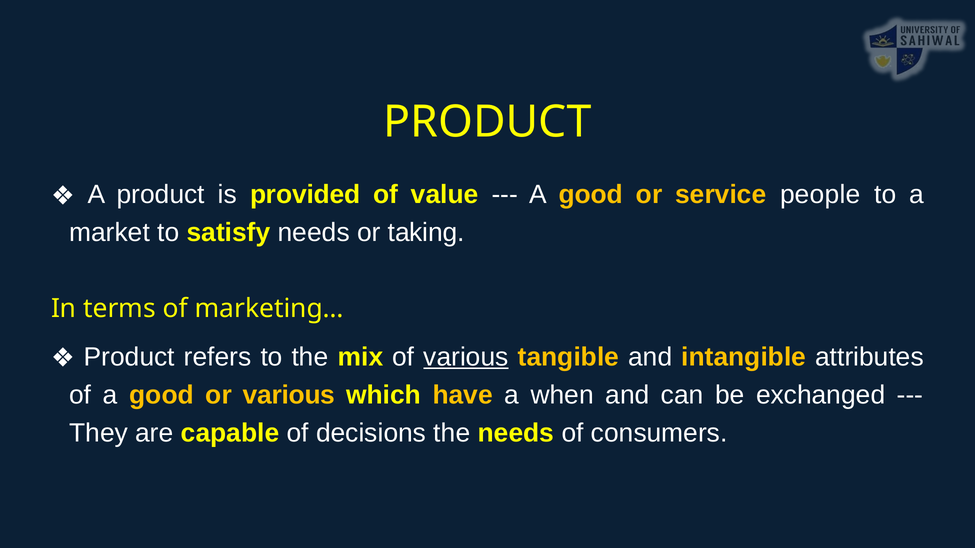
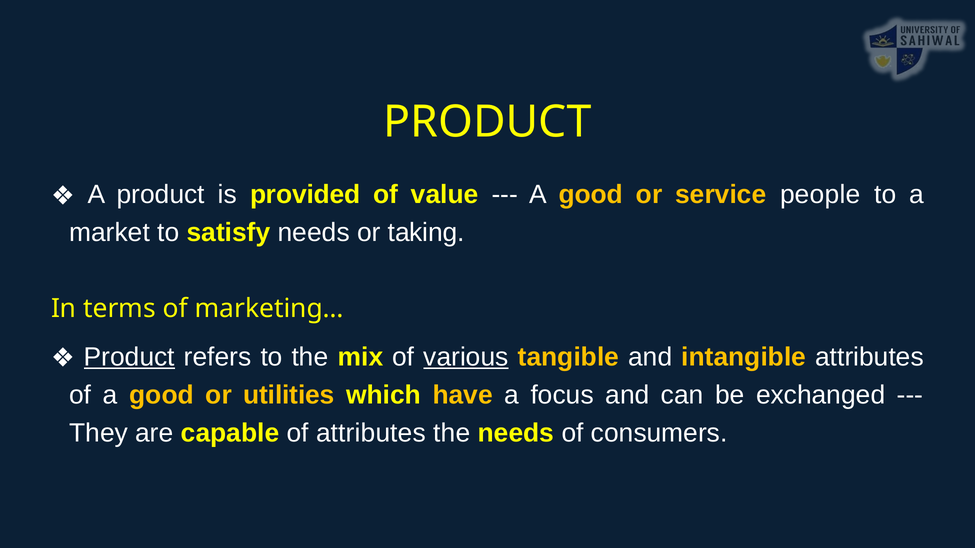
Product underline: none -> present (129, 357)
or various: various -> utilities (289, 395)
when: when -> focus (562, 395)
of decisions: decisions -> attributes (371, 433)
